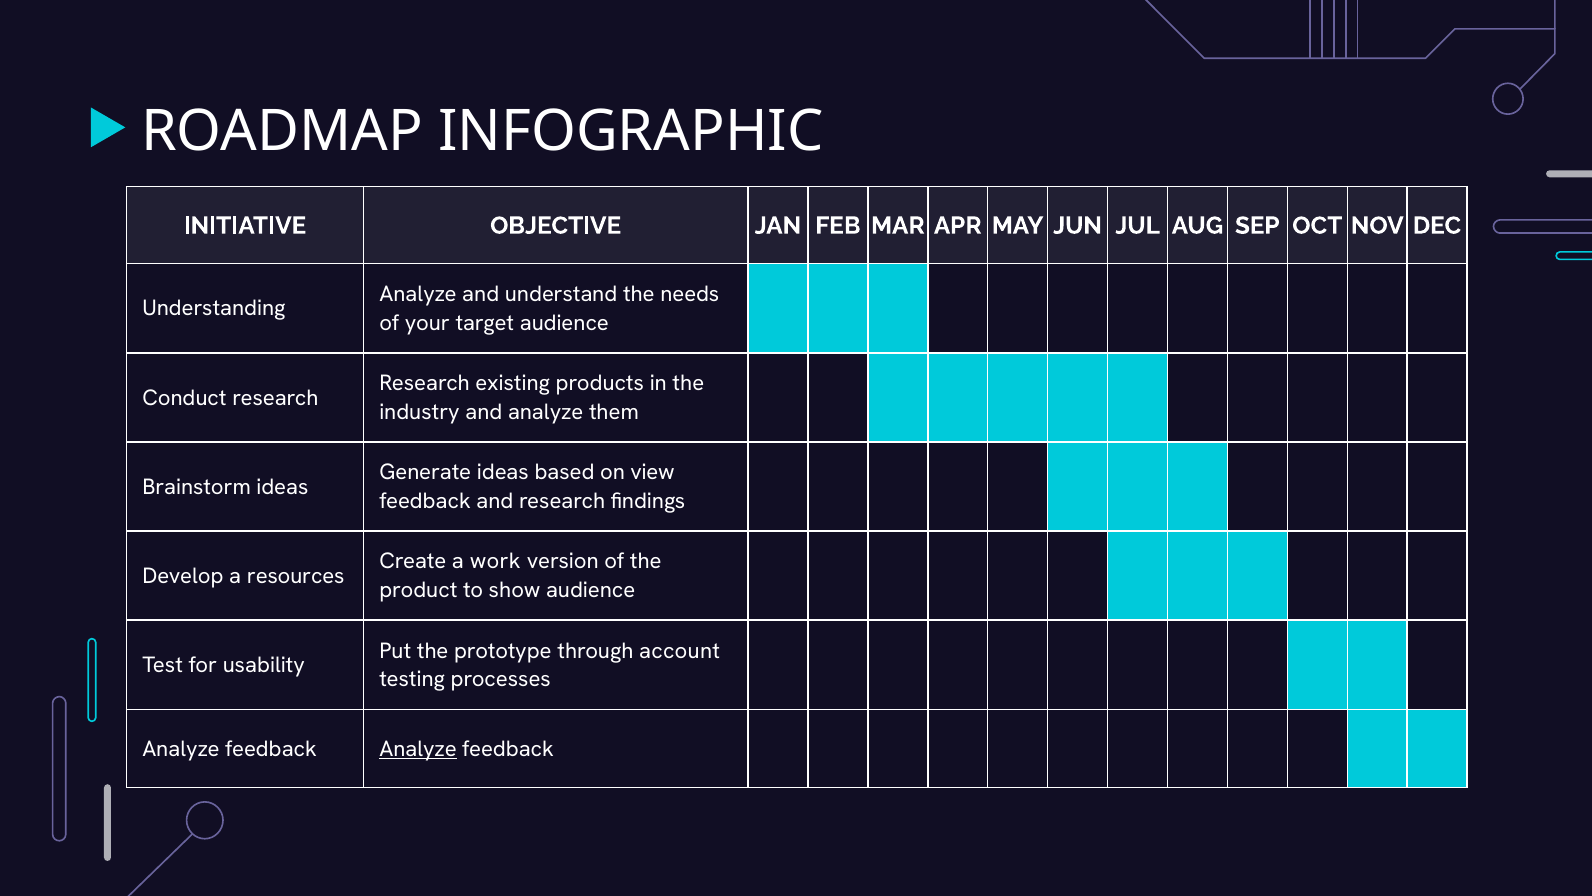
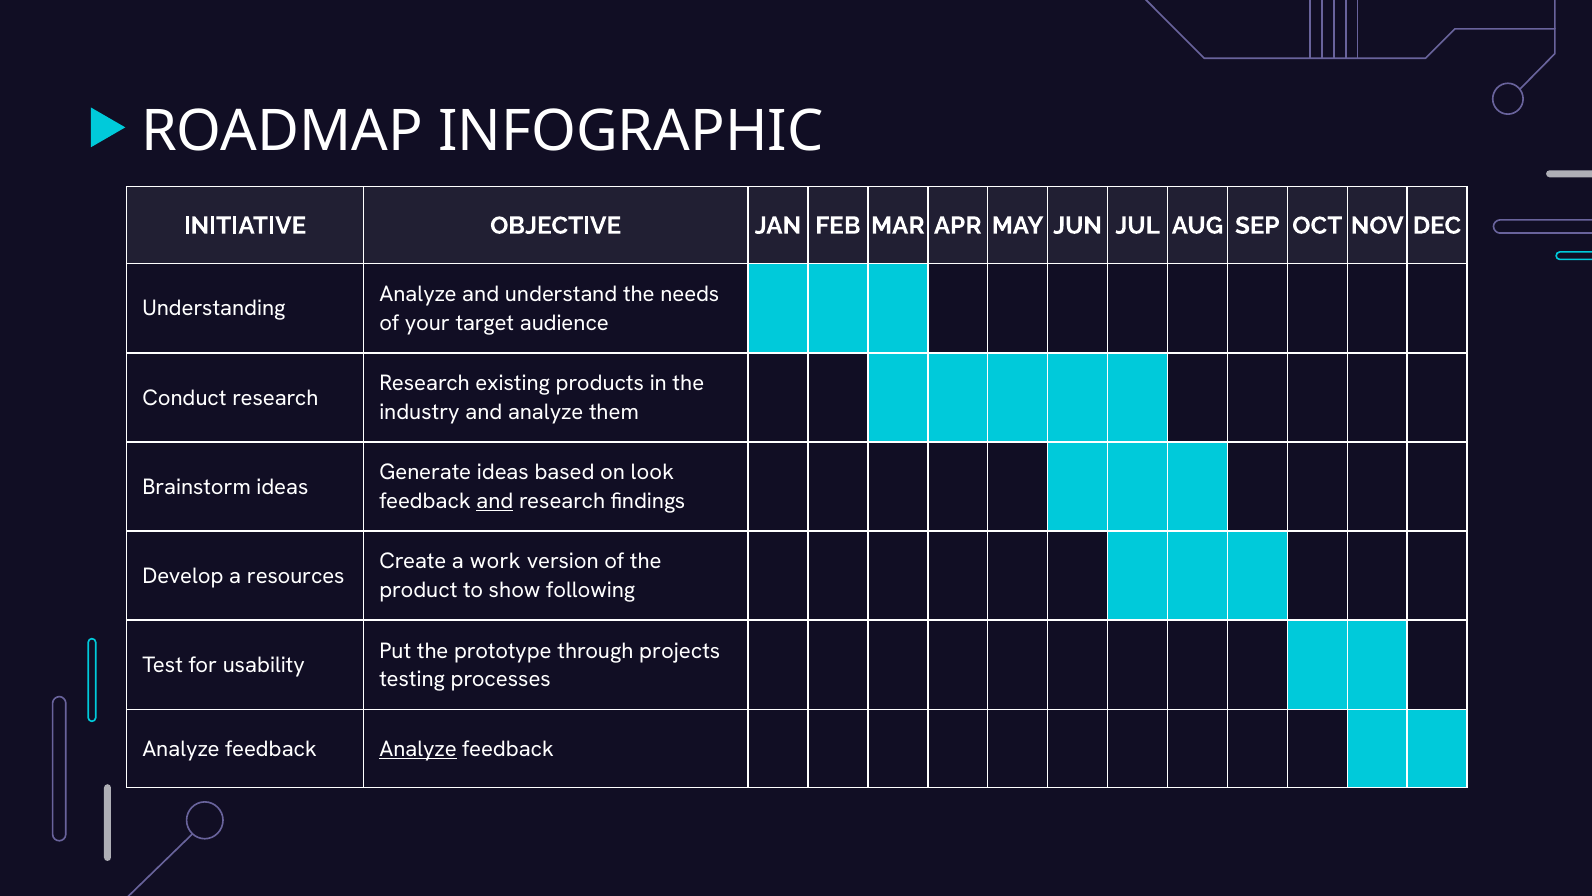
view: view -> look (652, 472)
and underline: none -> present (495, 501)
show audience: audience -> following (591, 590)
account: account -> projects (680, 650)
